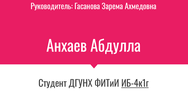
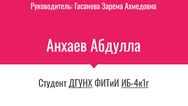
ДГУНХ underline: none -> present (81, 83)
